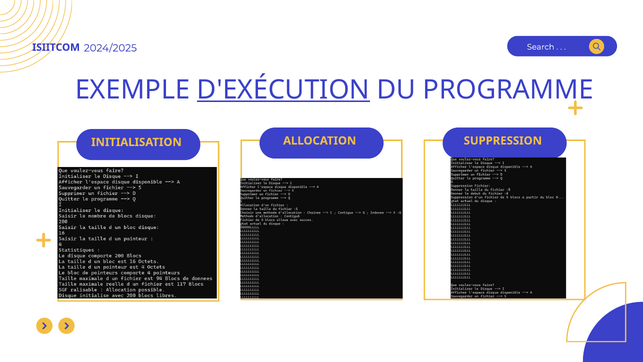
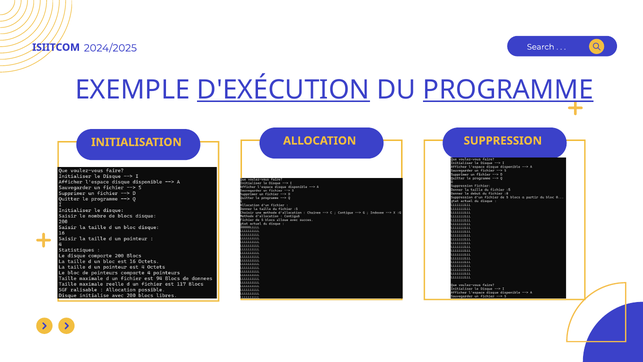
PROGRAMME underline: none -> present (508, 90)
